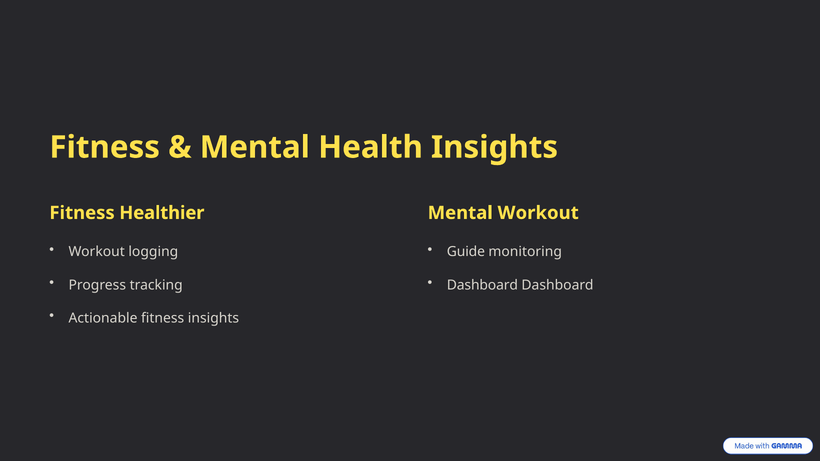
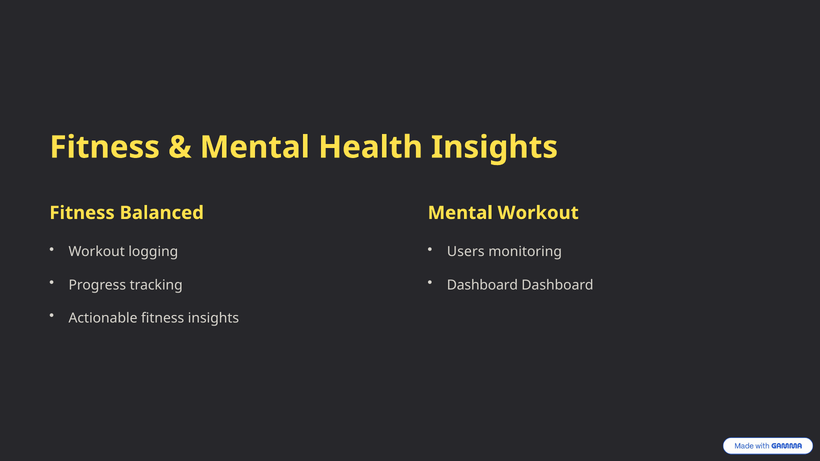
Healthier: Healthier -> Balanced (162, 213)
Guide: Guide -> Users (466, 252)
